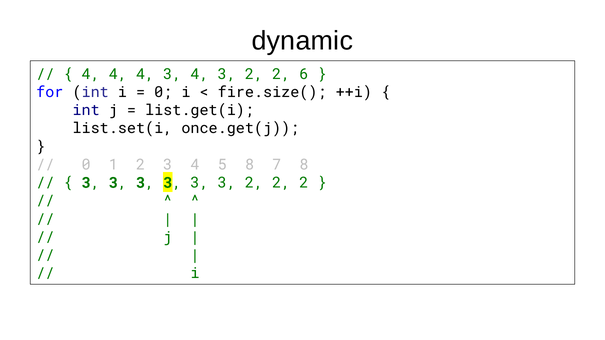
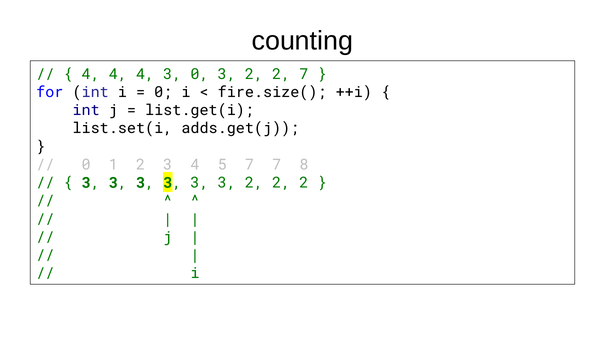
dynamic: dynamic -> counting (302, 41)
4 3 4: 4 -> 0 (200, 74)
2 6: 6 -> 7 (304, 74)
once.get(j: once.get(j -> adds.get(j (240, 129)
5 8: 8 -> 7 (249, 165)
